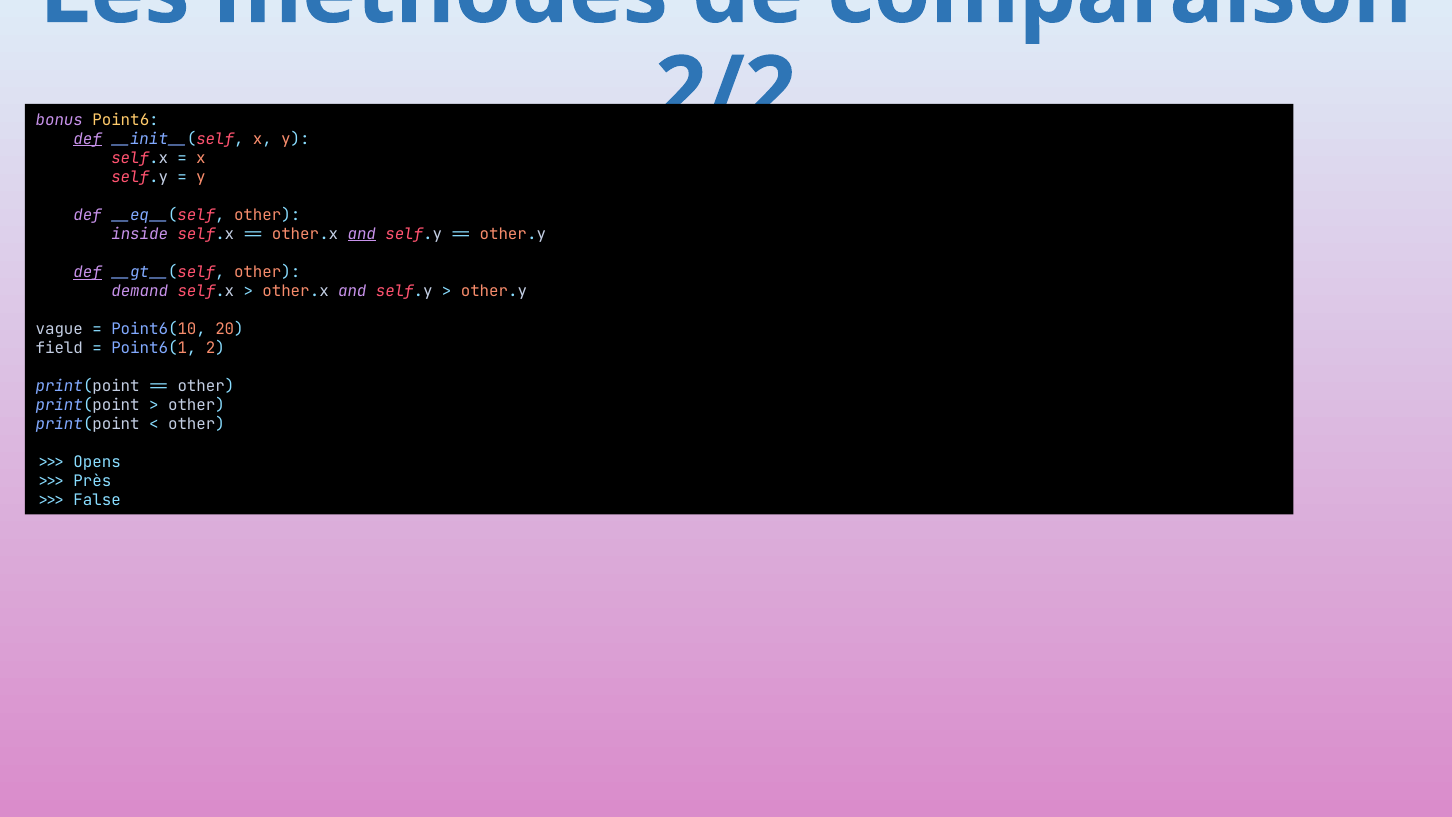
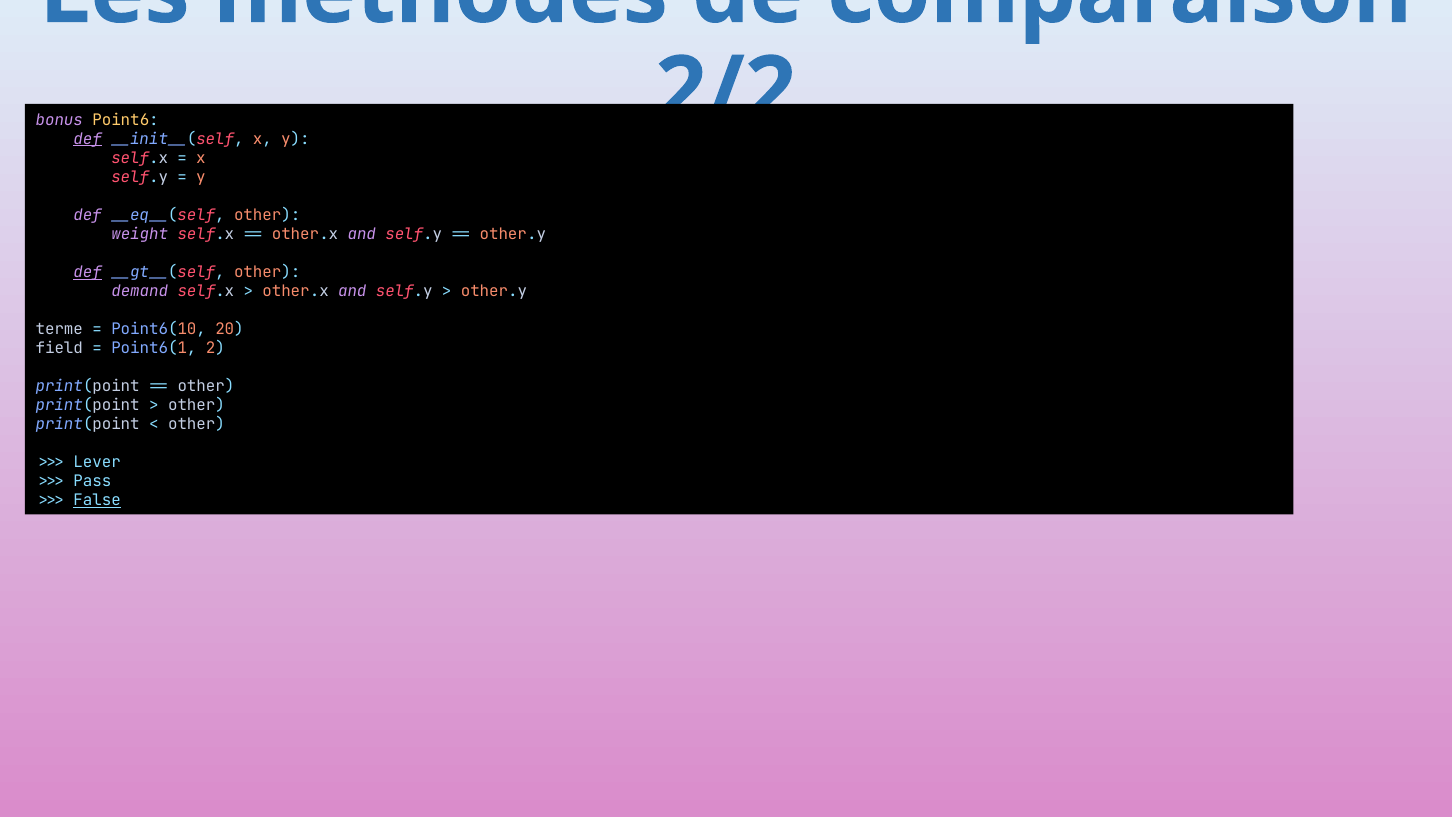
inside: inside -> weight (140, 234)
and underline: present -> none (362, 234)
vague: vague -> terme (59, 329)
Opens: Opens -> Lever (97, 462)
Près: Près -> Pass (92, 482)
False underline: none -> present (97, 501)
